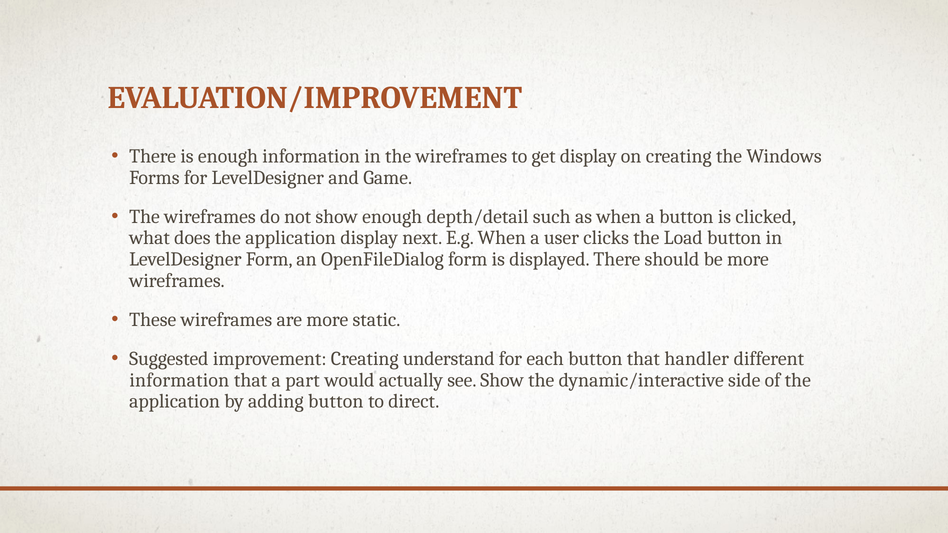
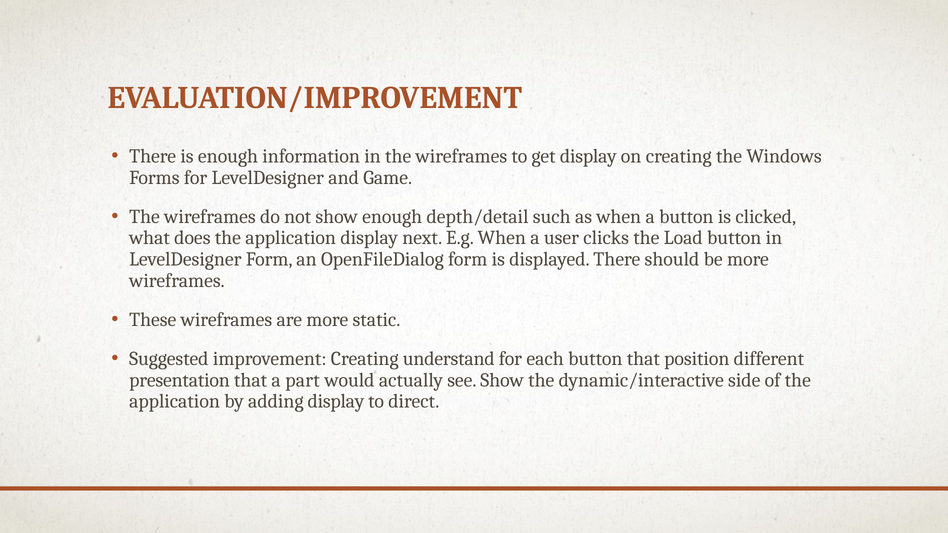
handler: handler -> position (697, 359)
information: information -> presentation (179, 380)
adding button: button -> display (336, 402)
